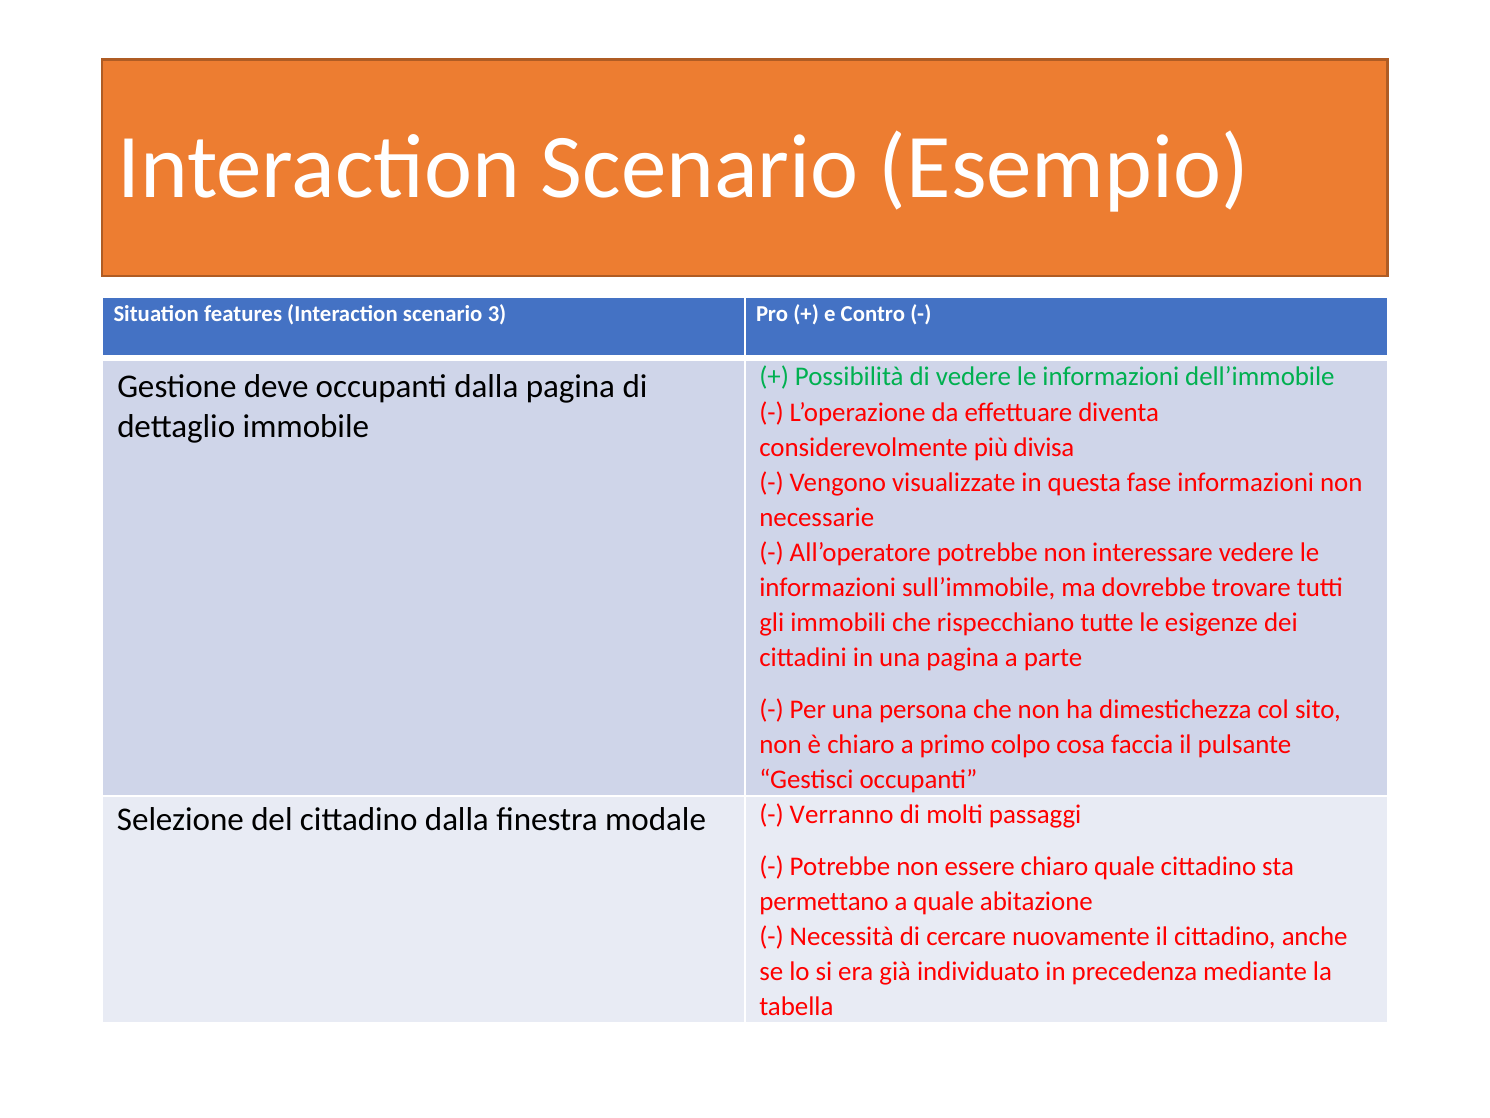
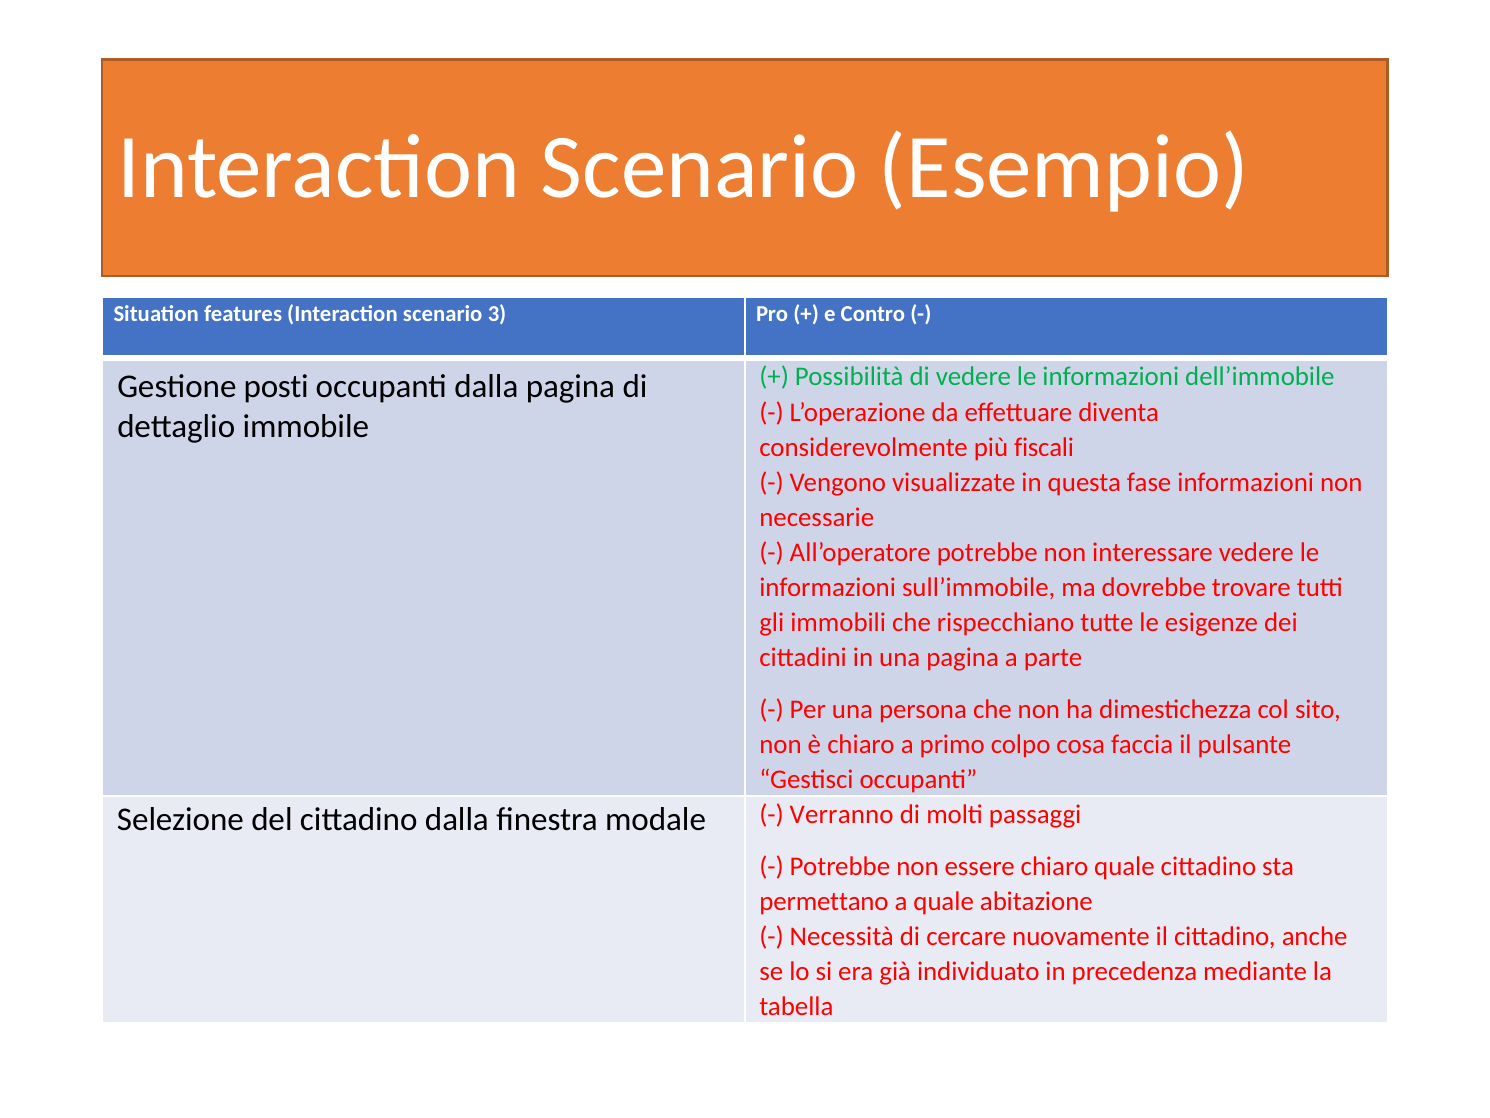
deve: deve -> posti (276, 386)
divisa: divisa -> fiscali (1044, 447)
